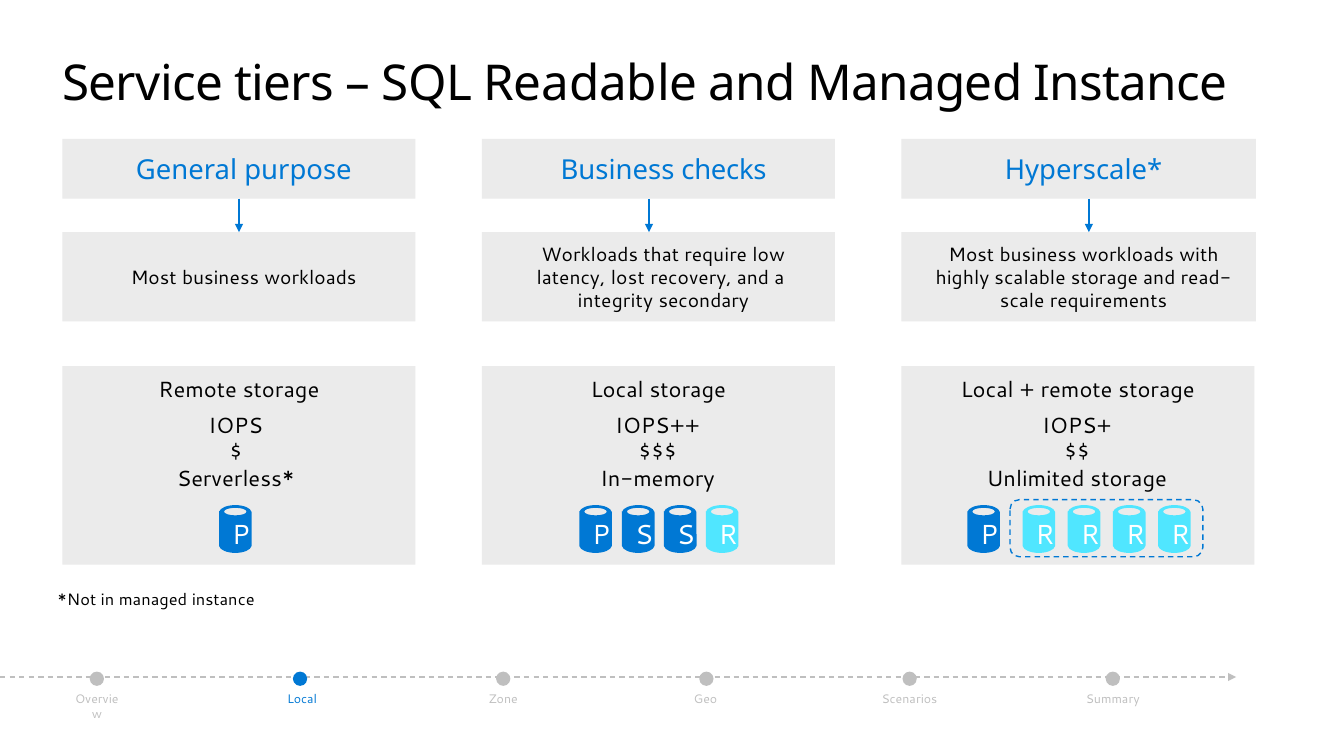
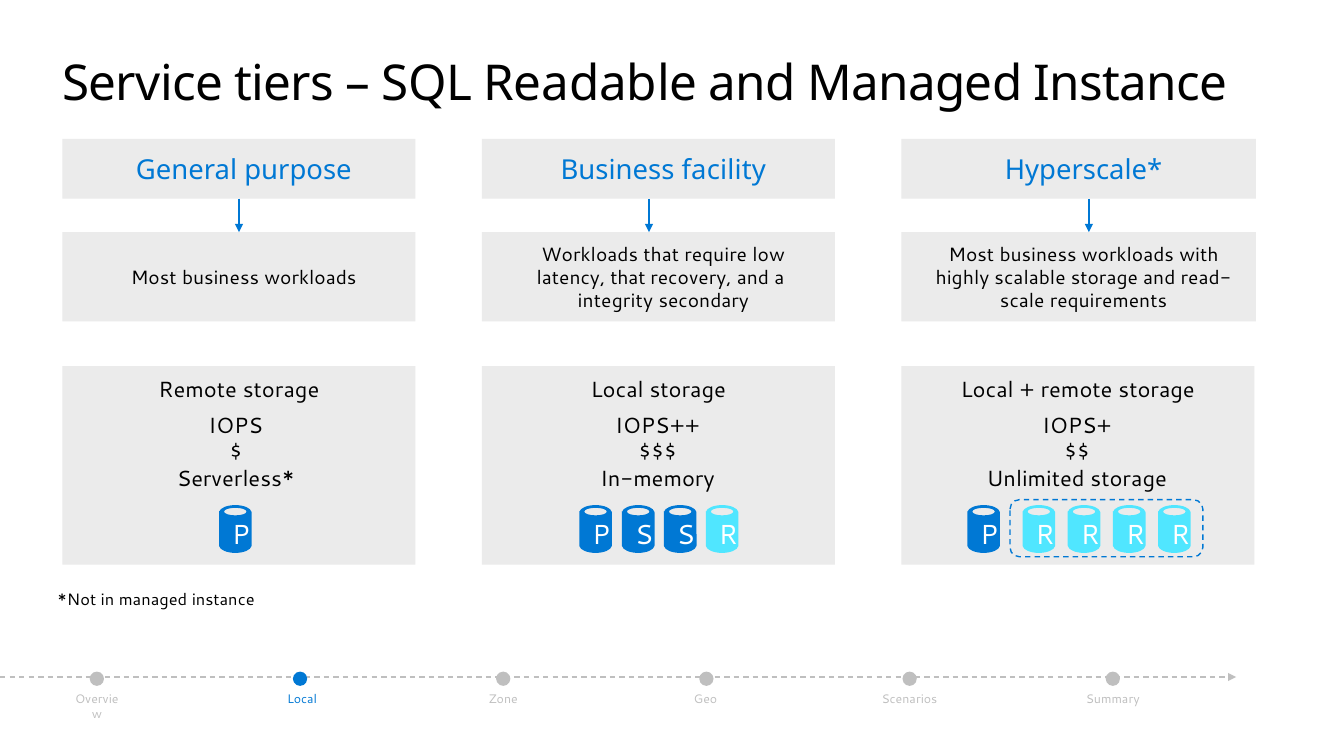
checks: checks -> facility (724, 171)
latency lost: lost -> that (628, 278)
